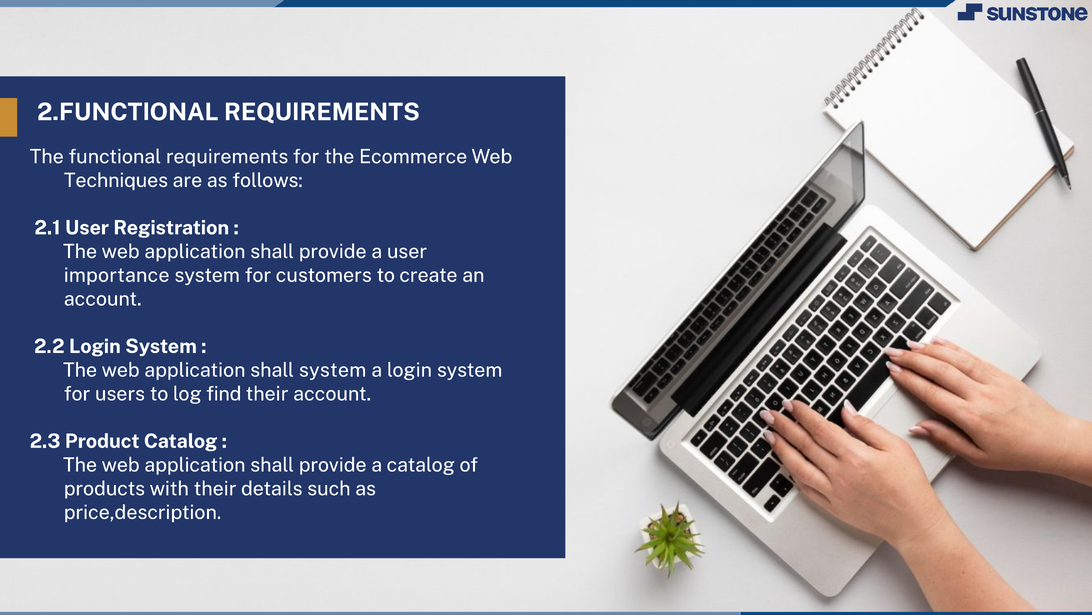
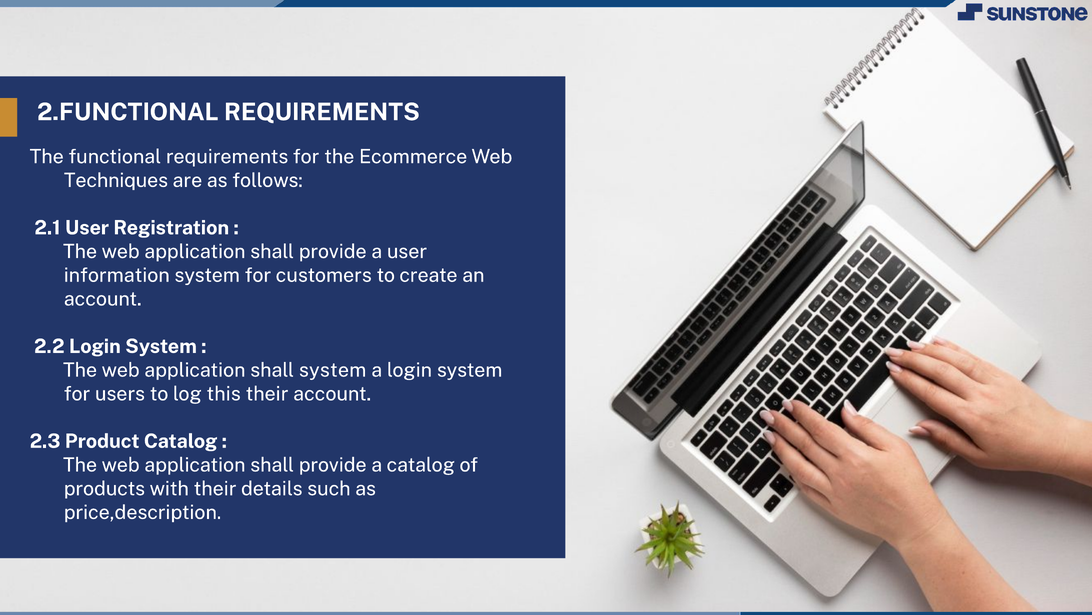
importance: importance -> information (117, 275)
find: find -> this (224, 393)
